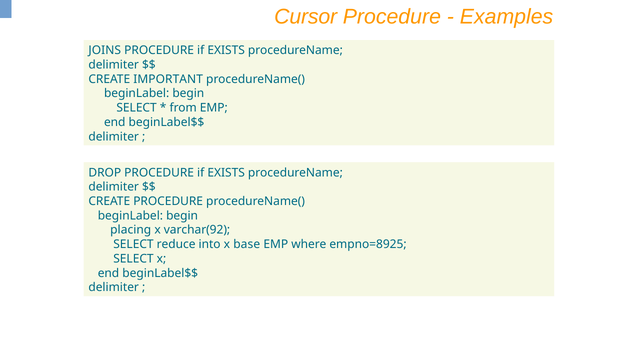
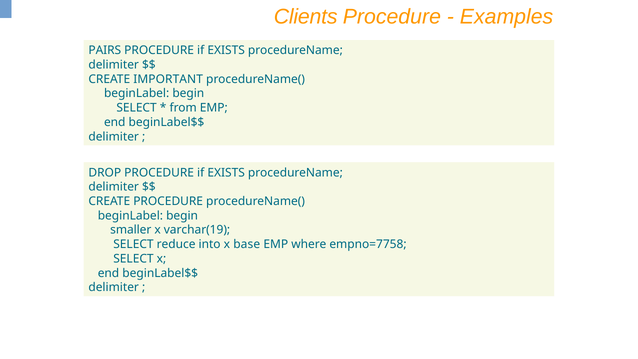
Cursor: Cursor -> Clients (306, 17)
JOINS: JOINS -> PAIRS (105, 50)
placing: placing -> smaller (131, 230)
varchar(92: varchar(92 -> varchar(19 (197, 230)
empno=8925: empno=8925 -> empno=7758 (368, 244)
